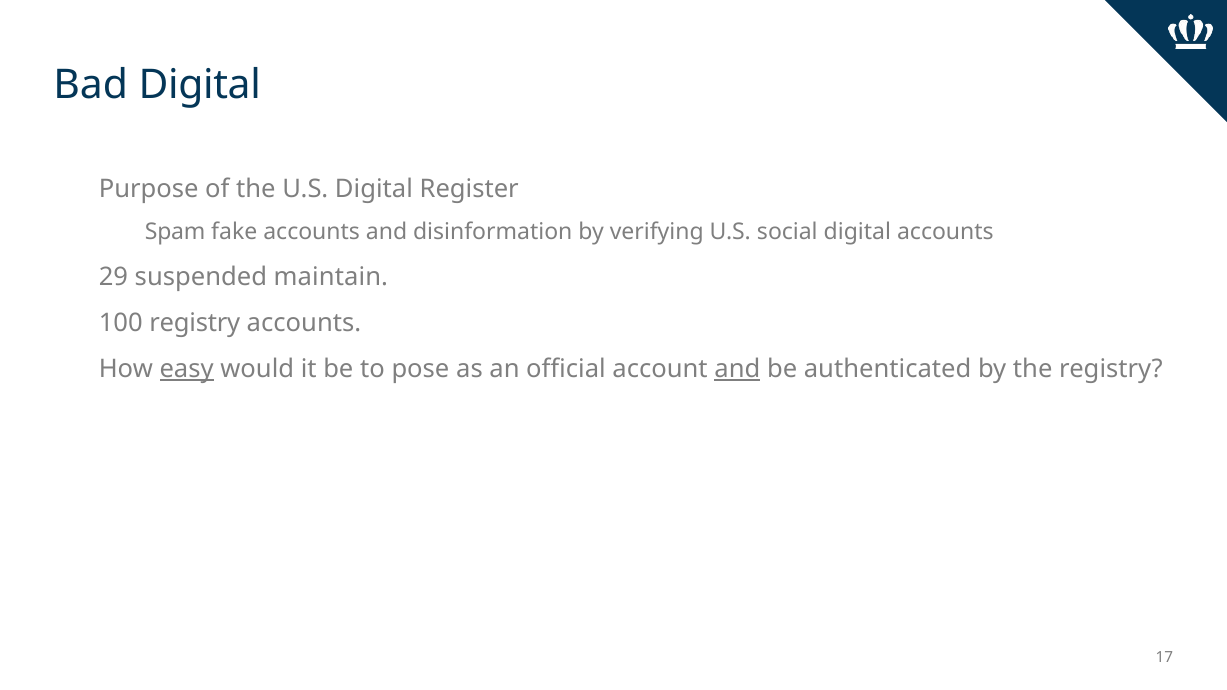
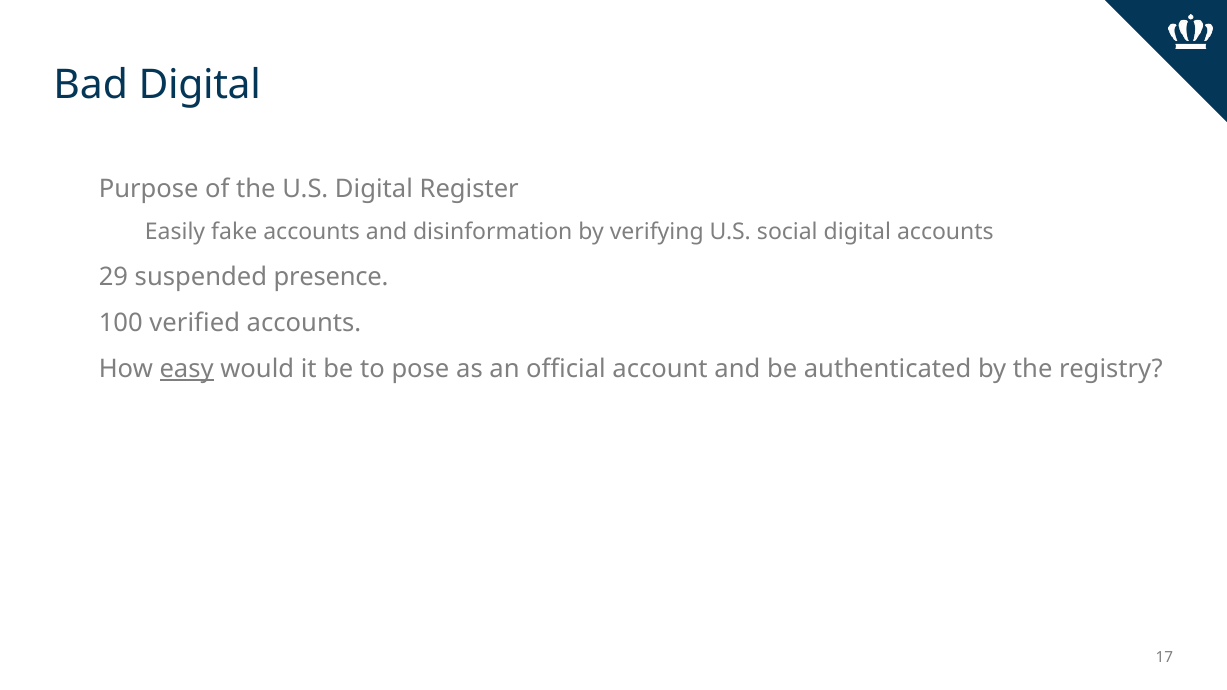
Spam: Spam -> Easily (175, 232)
maintain: maintain -> presence (331, 277)
registry: registry -> verified (195, 323)
and underline: present -> none (737, 369)
